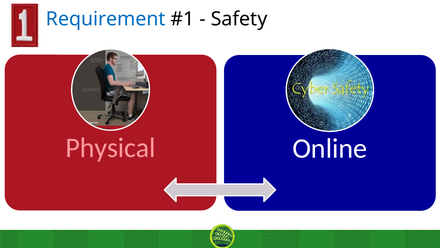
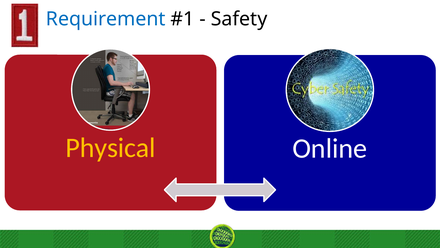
Physical colour: pink -> yellow (111, 148)
